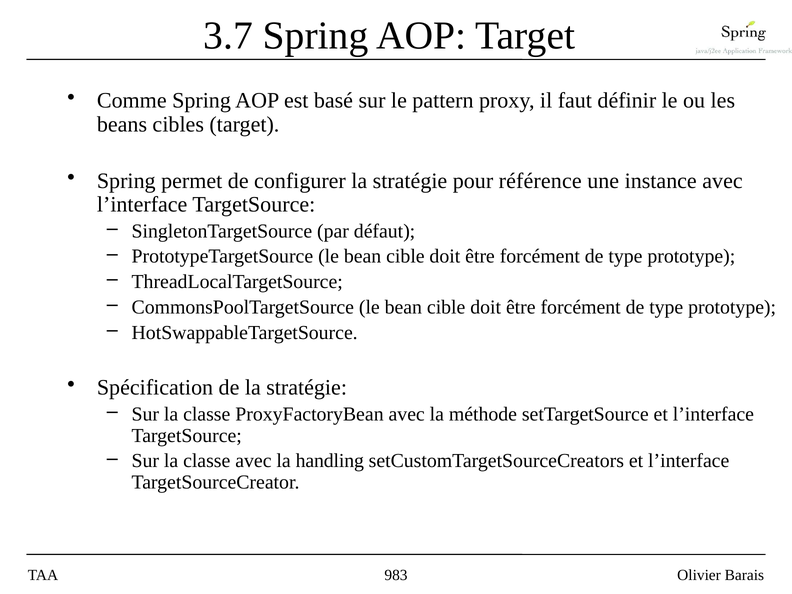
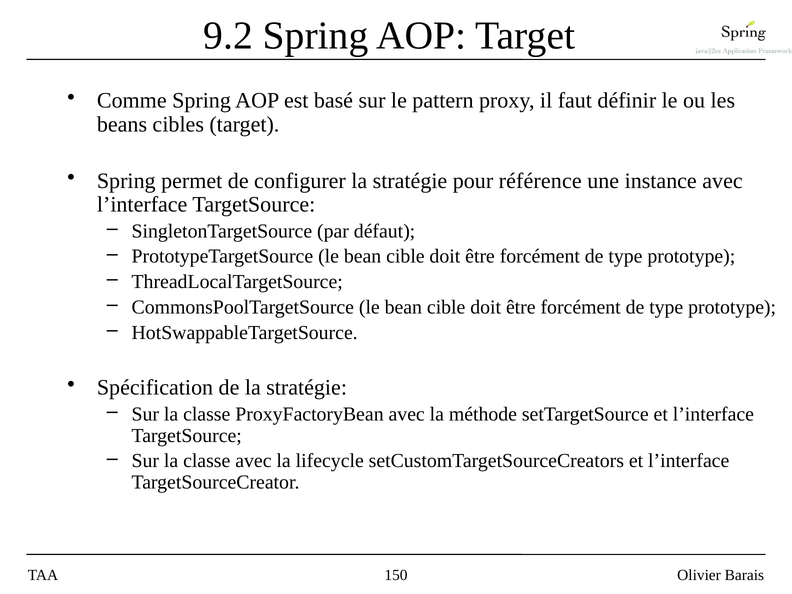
3.7: 3.7 -> 9.2 (228, 36)
handling: handling -> lifecycle (330, 461)
983: 983 -> 150 (396, 575)
